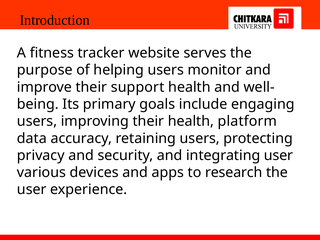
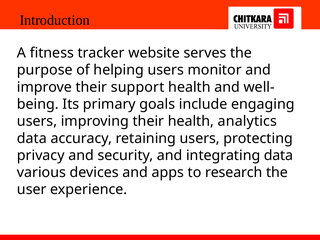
platform: platform -> analytics (247, 121)
integrating user: user -> data (278, 155)
